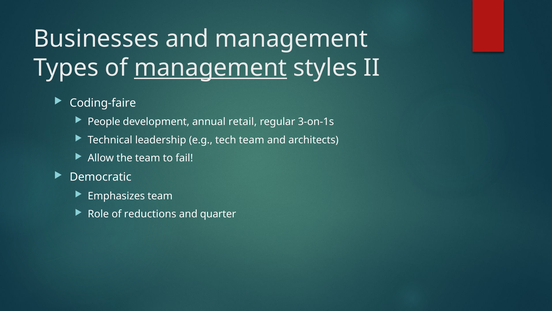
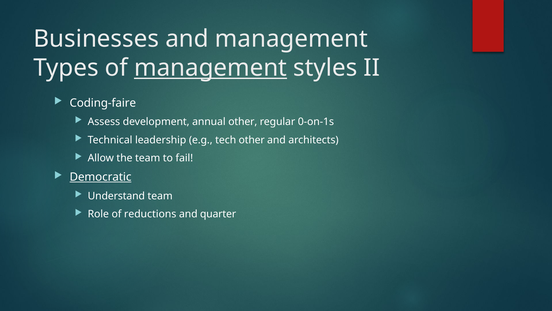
People: People -> Assess (104, 122)
annual retail: retail -> other (243, 122)
3-on-1s: 3-on-1s -> 0-on-1s (316, 122)
tech team: team -> other (252, 140)
Democratic underline: none -> present (101, 177)
Emphasizes: Emphasizes -> Understand (116, 196)
